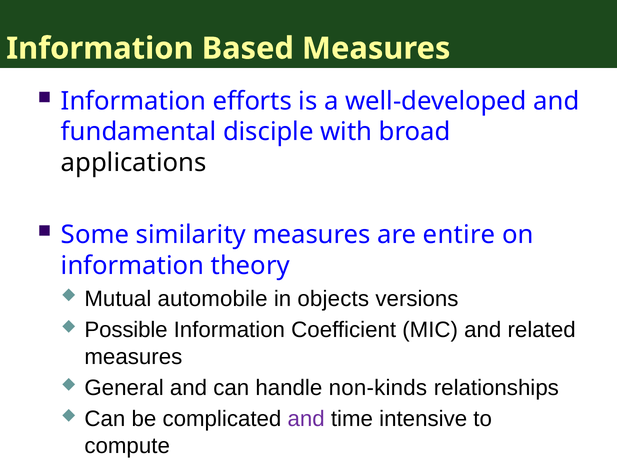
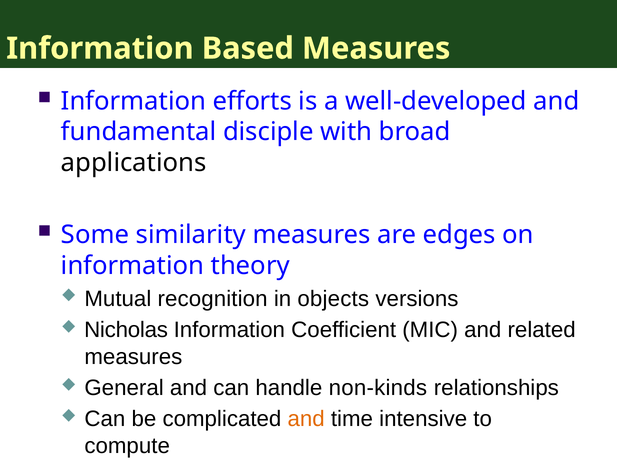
entire: entire -> edges (459, 235)
automobile: automobile -> recognition (213, 299)
Possible: Possible -> Nicholas (126, 330)
and colour: purple -> orange (306, 419)
